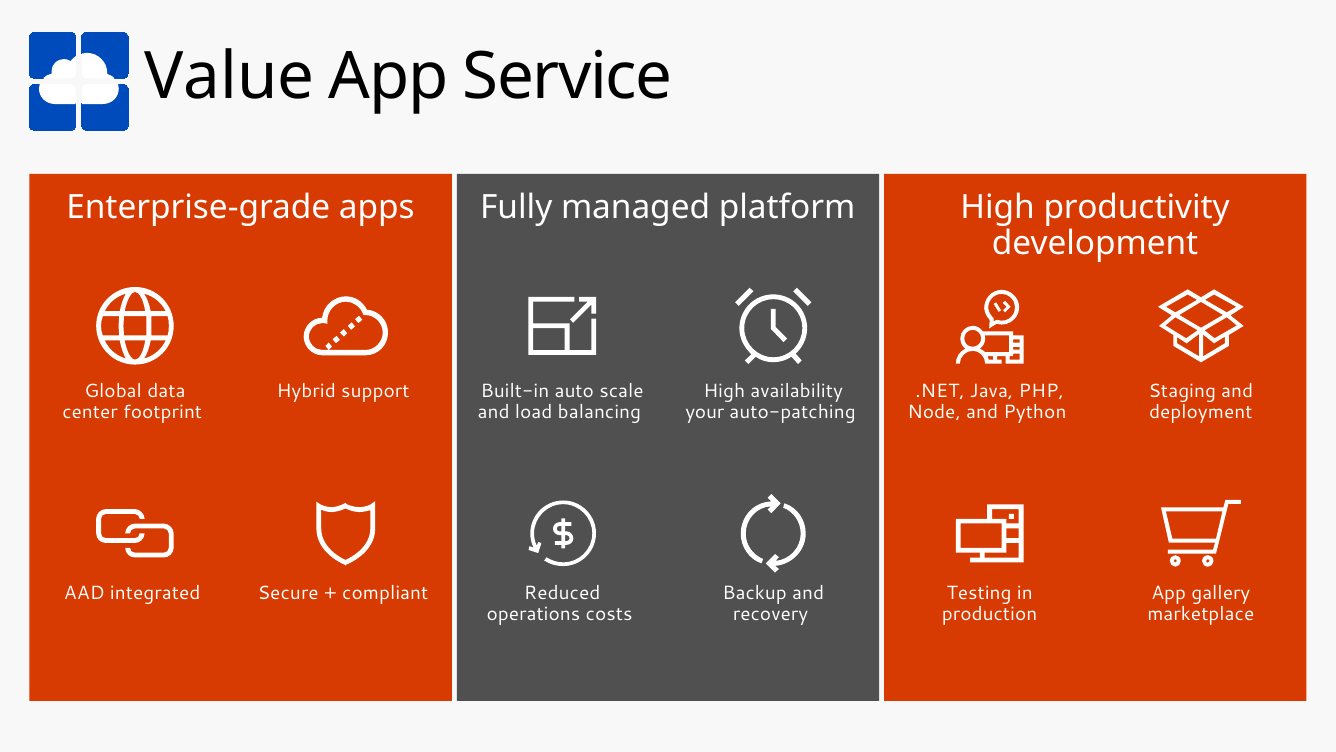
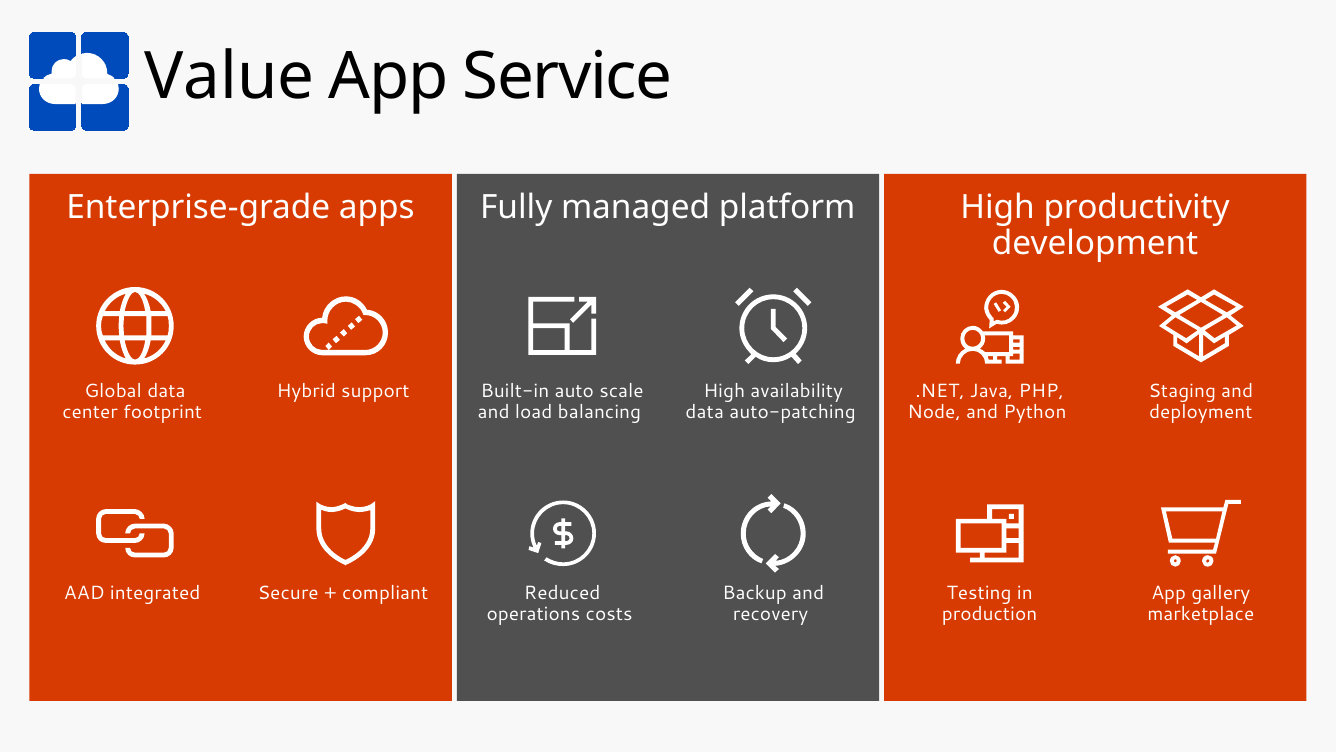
your: your -> data (705, 411)
